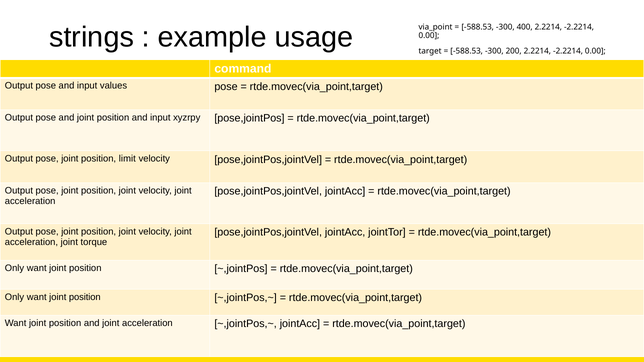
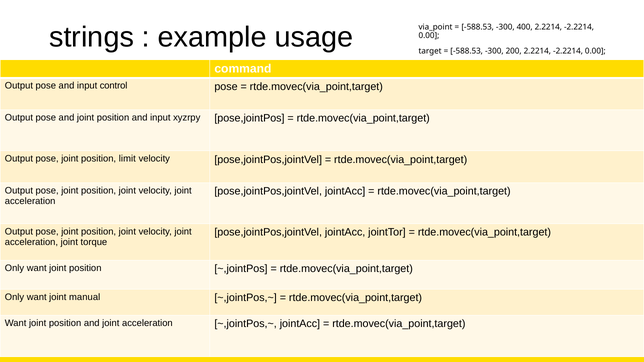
values: values -> control (114, 86)
position: position -> manual (85, 297)
